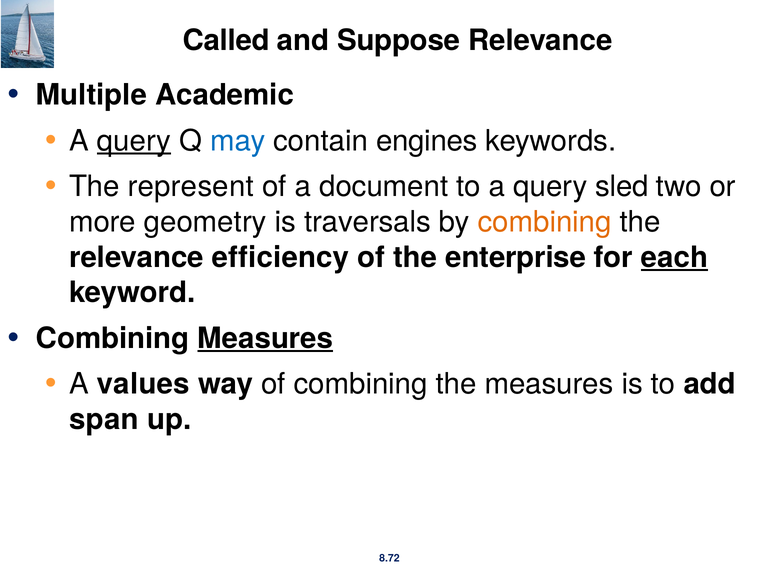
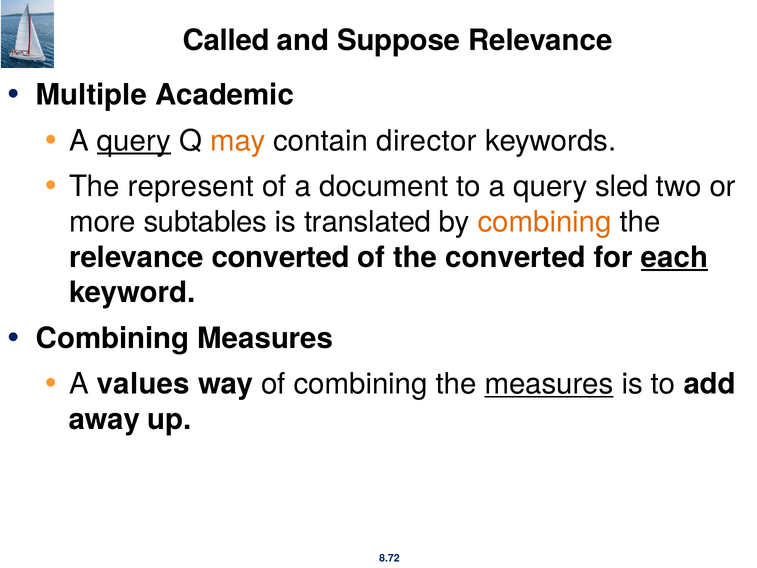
may colour: blue -> orange (238, 141)
engines: engines -> director (427, 141)
geometry: geometry -> subtables (205, 222)
traversals: traversals -> translated (368, 222)
relevance efficiency: efficiency -> converted (281, 257)
the enterprise: enterprise -> converted (516, 257)
Measures underline: present -> none (265, 338)
measures underline: none -> present (549, 384)
span: span -> away (104, 419)
